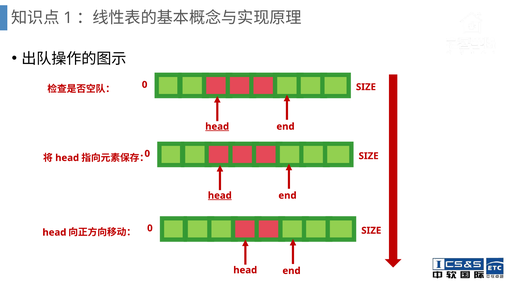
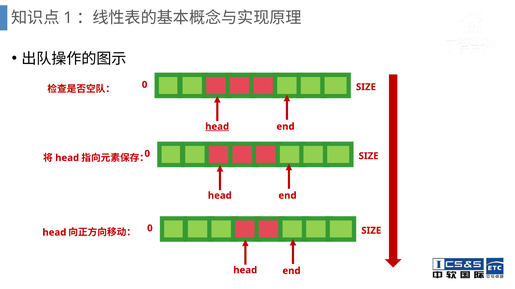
head underline: present -> none (220, 196)
